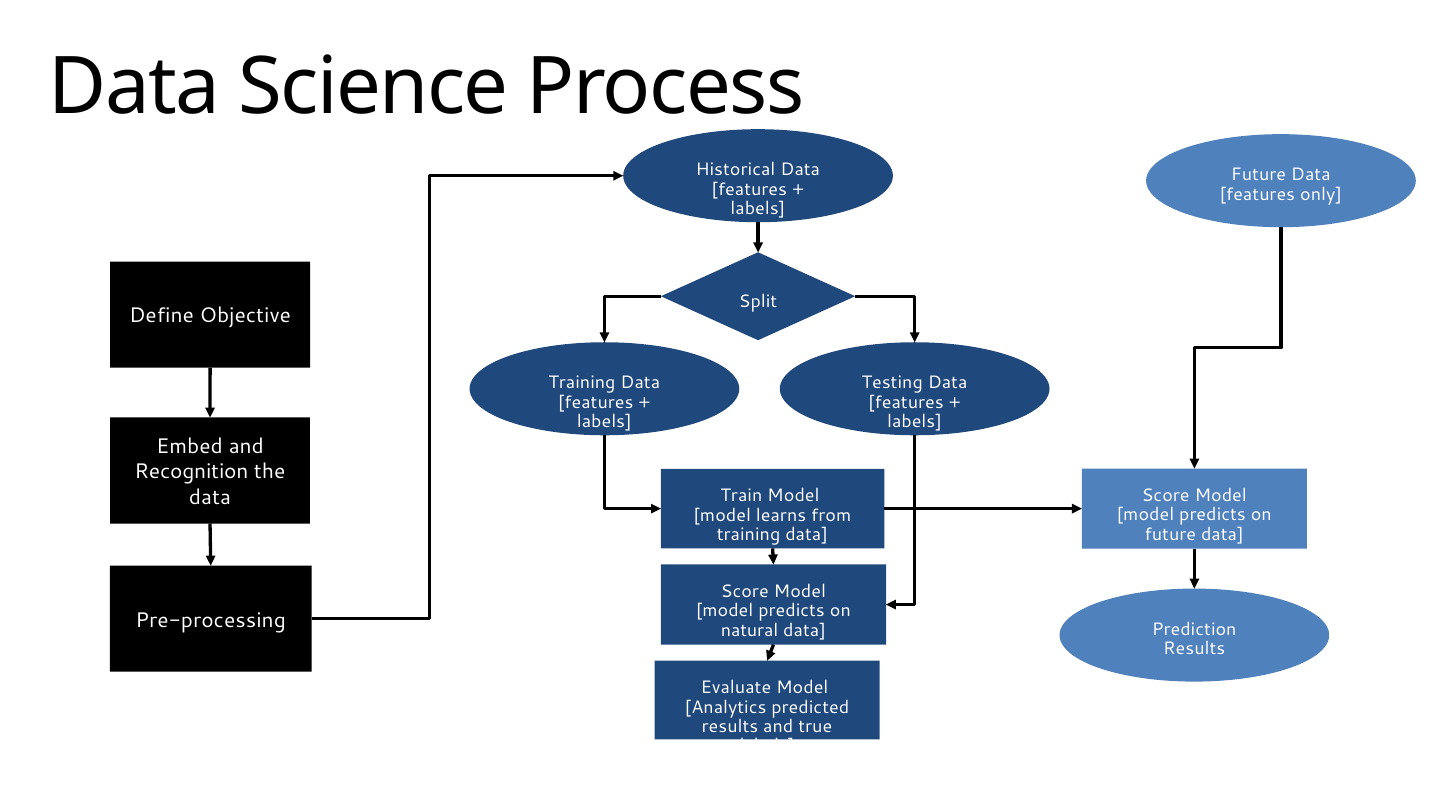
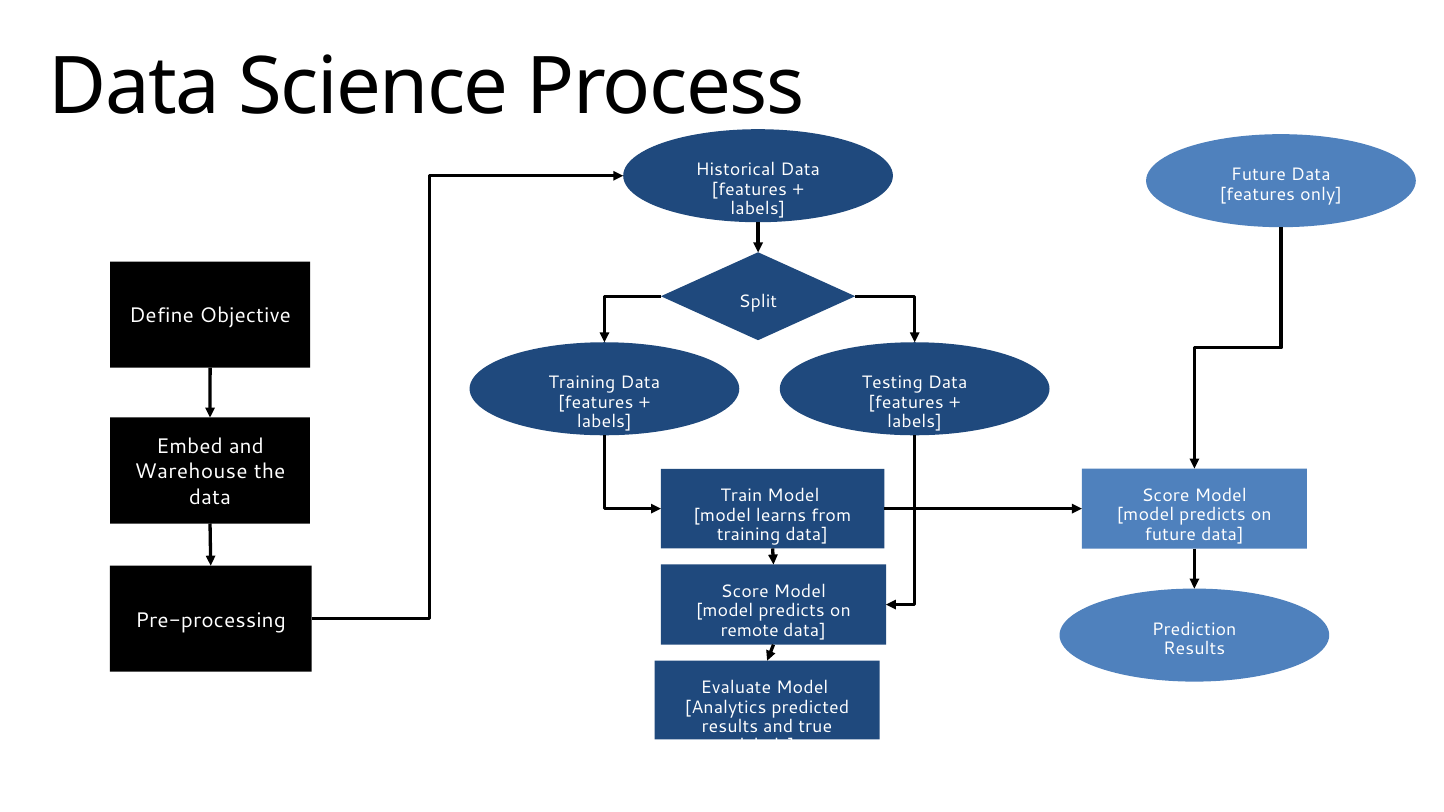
Recognition: Recognition -> Warehouse (191, 472)
natural: natural -> remote (750, 631)
